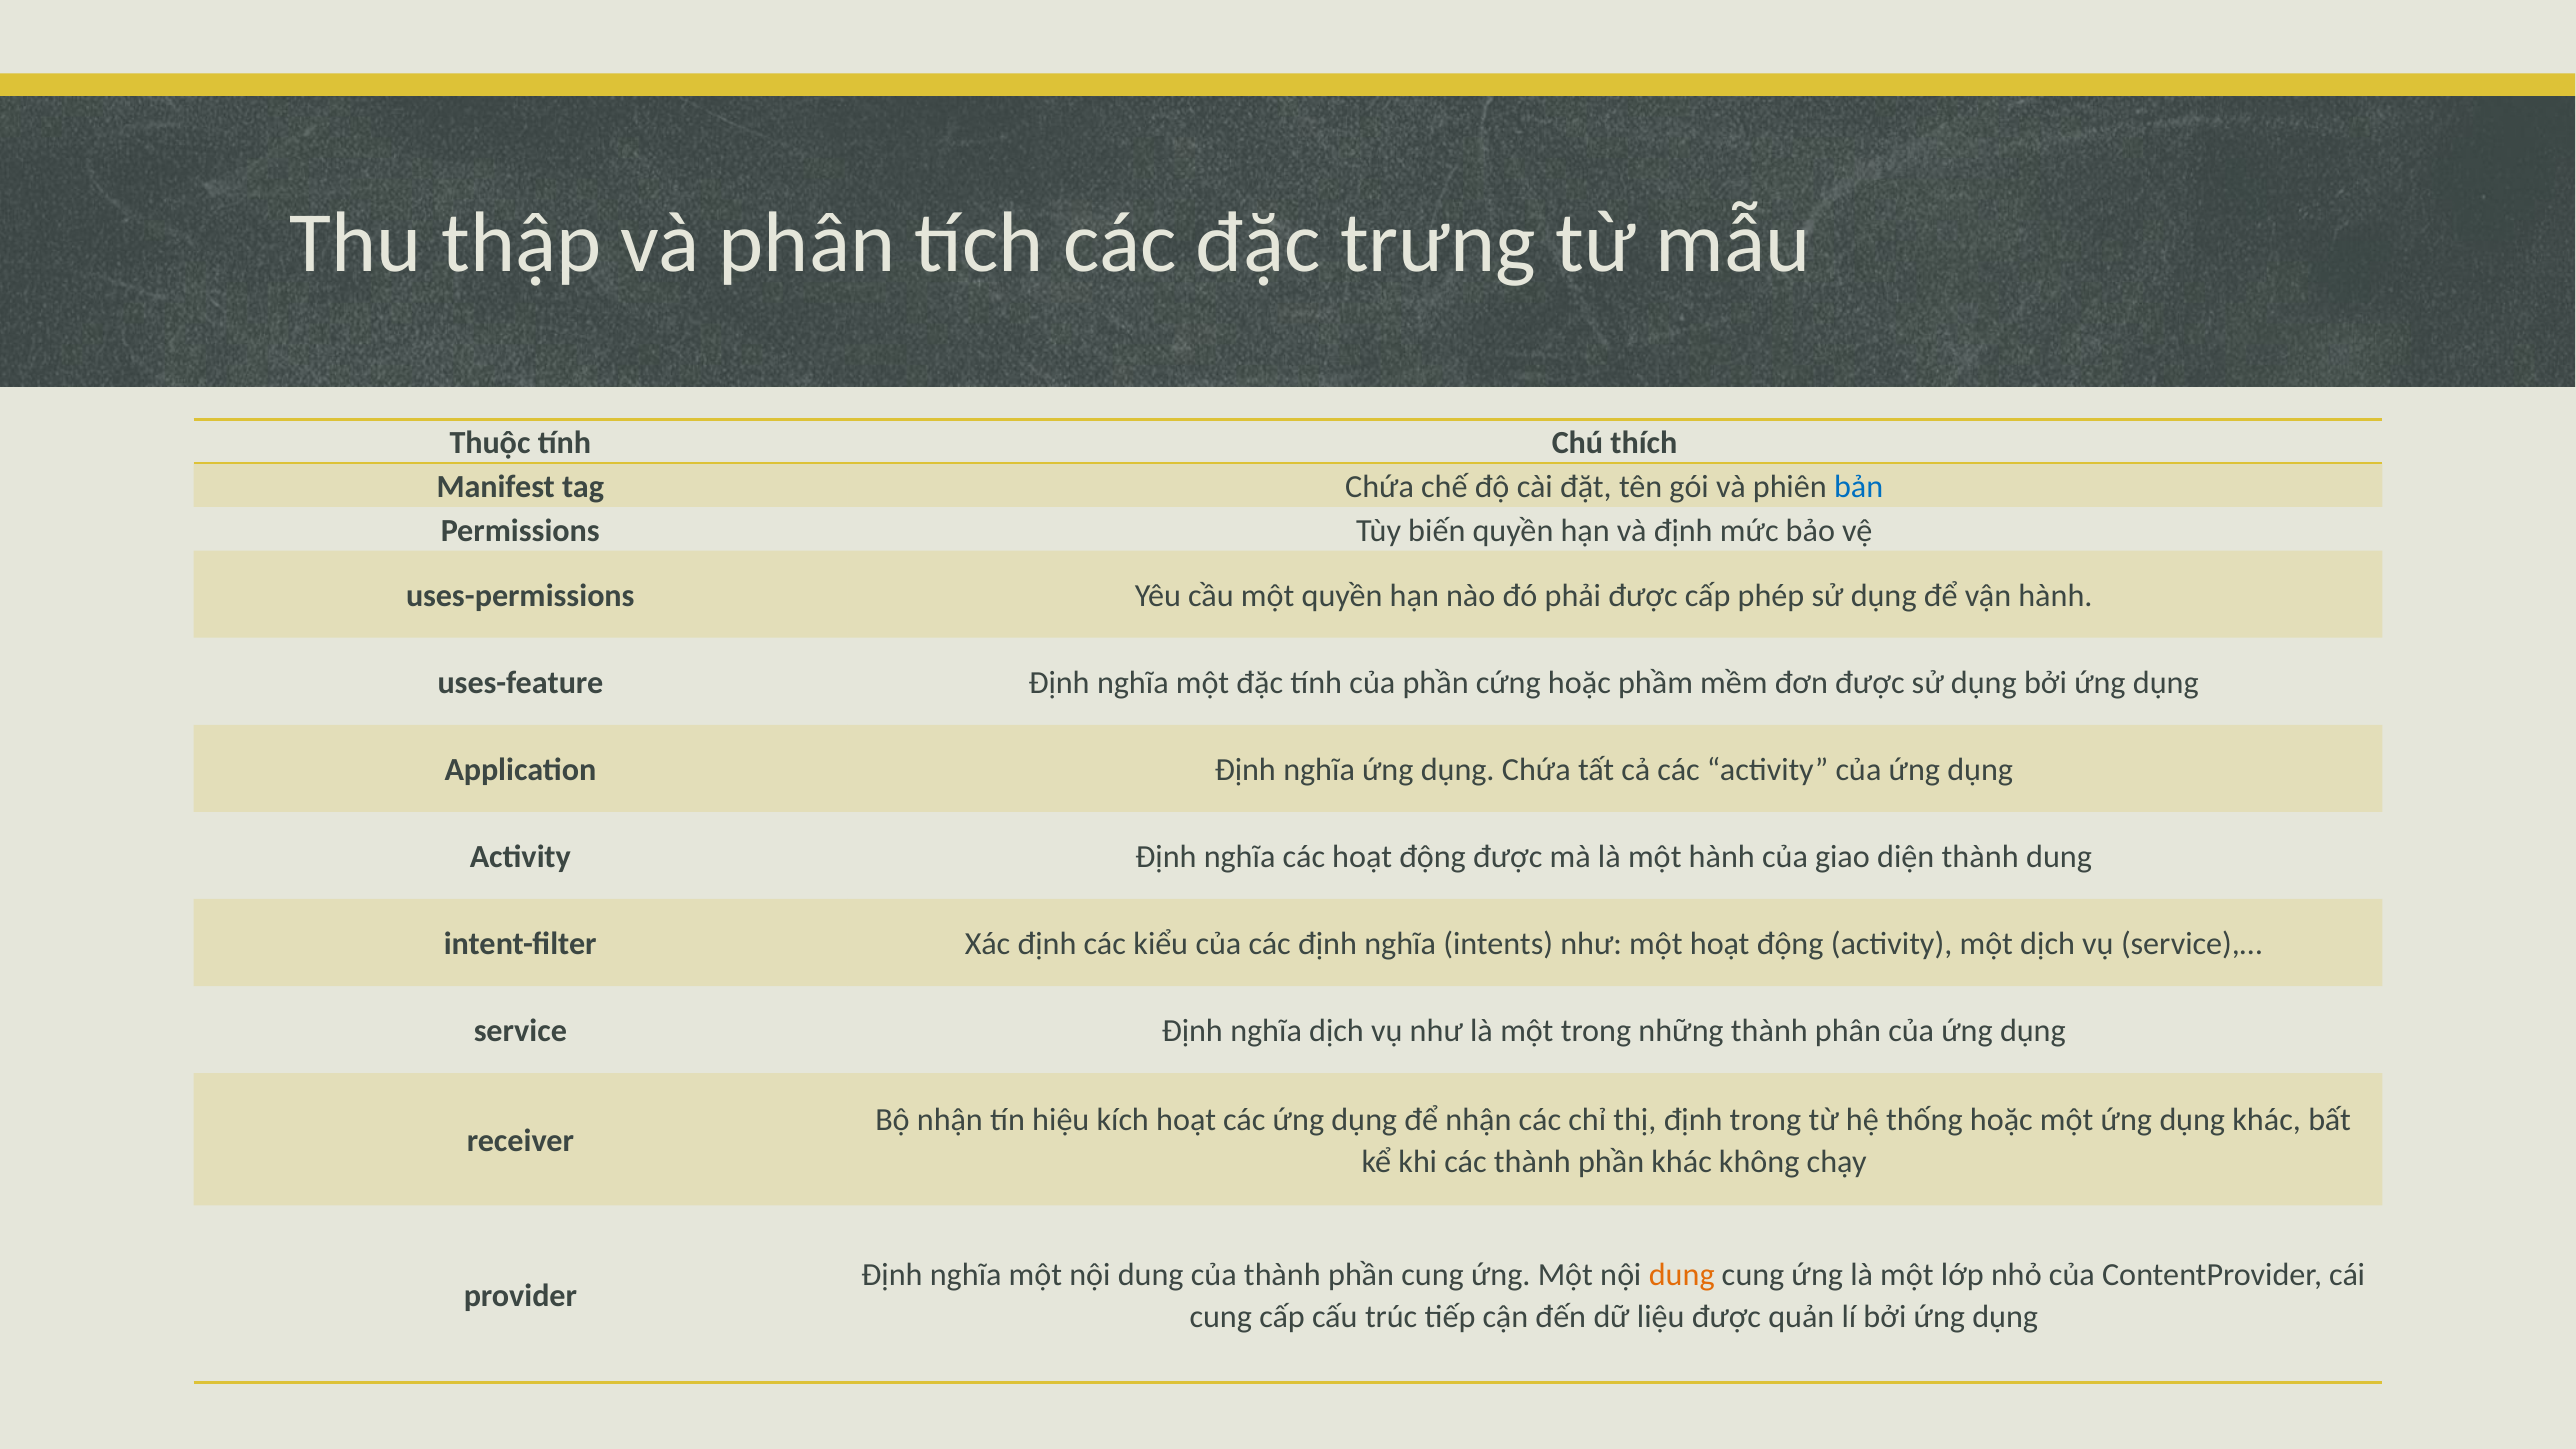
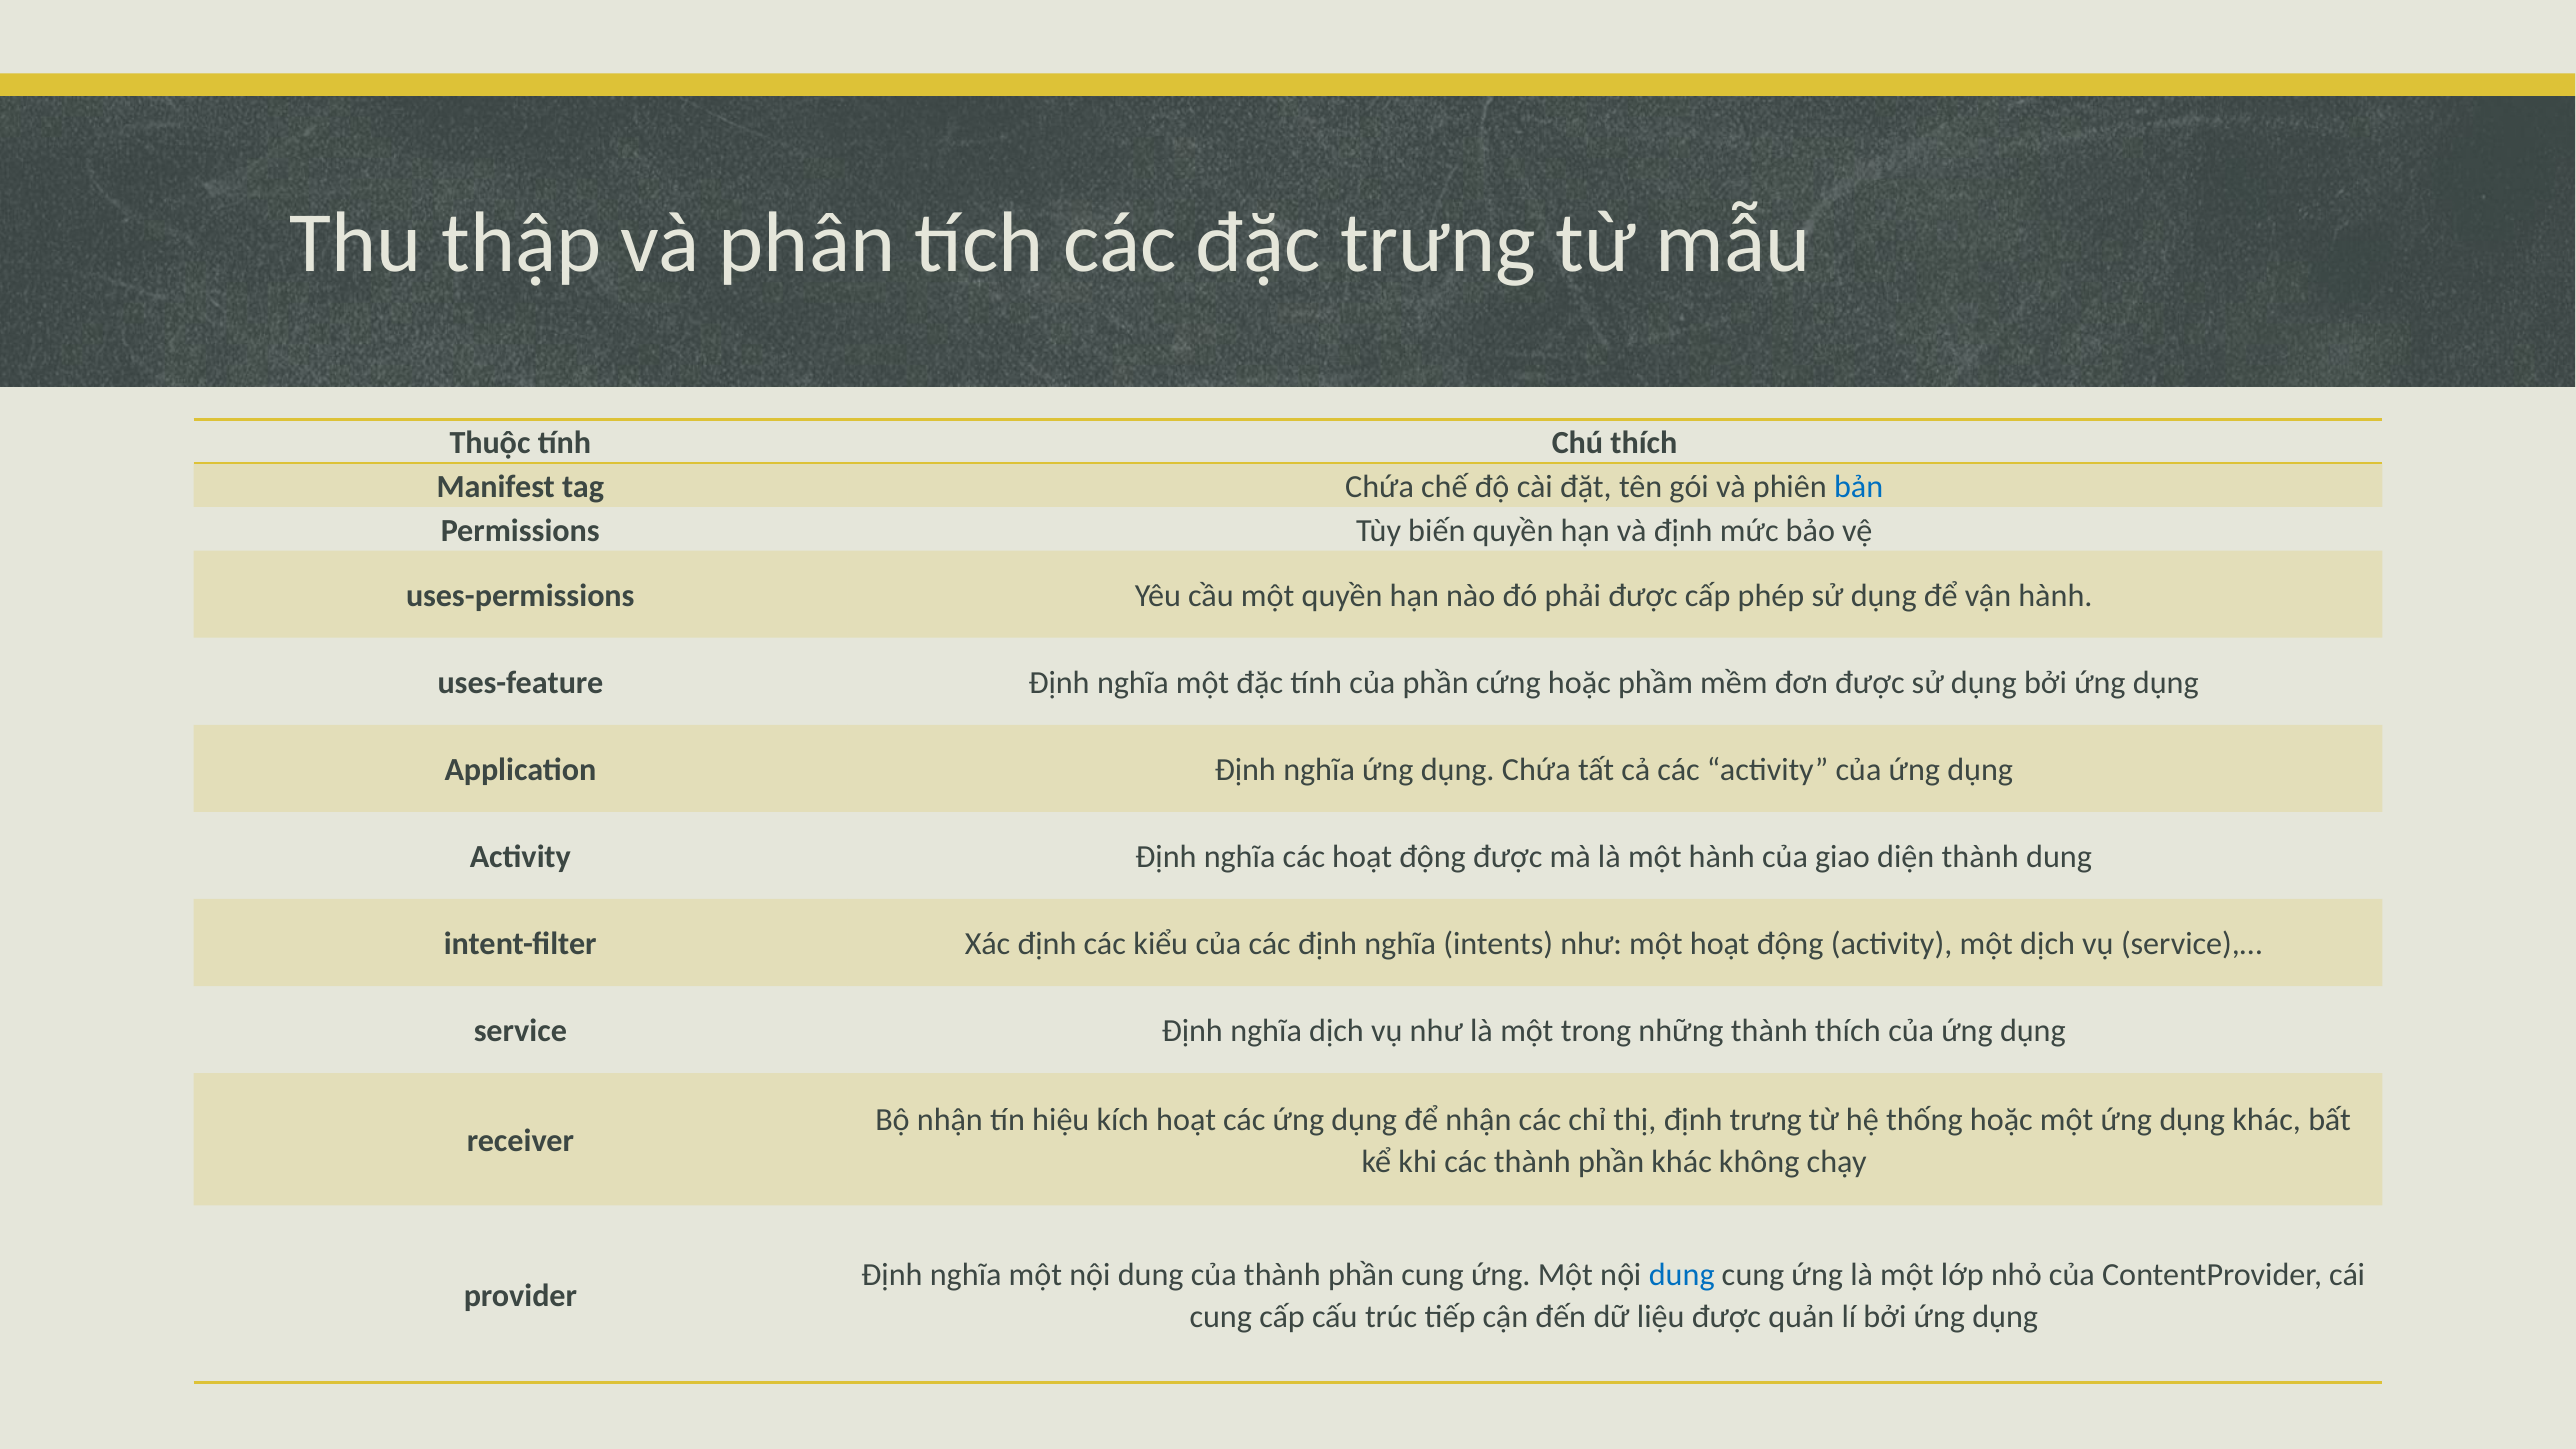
thành phân: phân -> thích (1848, 1031)
định trong: trong -> trưng (1766, 1120)
dung colour: orange -> blue (1682, 1275)
